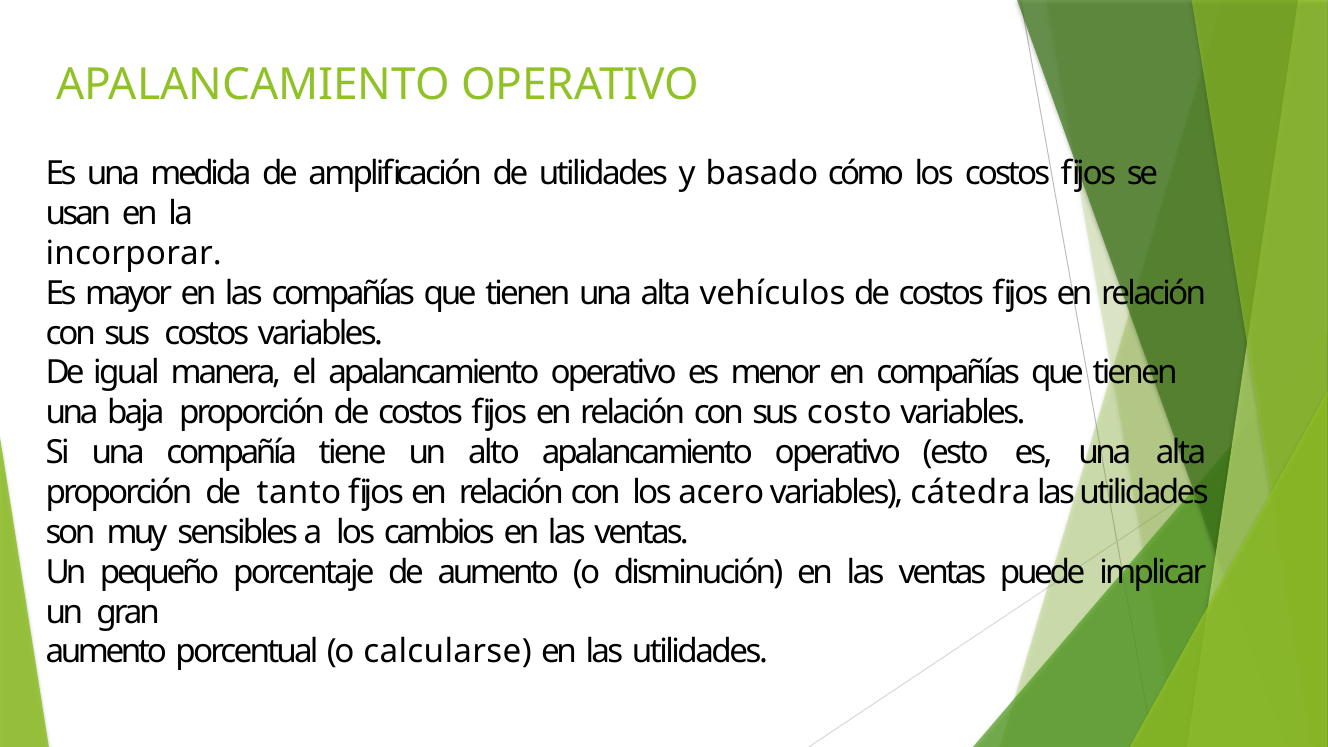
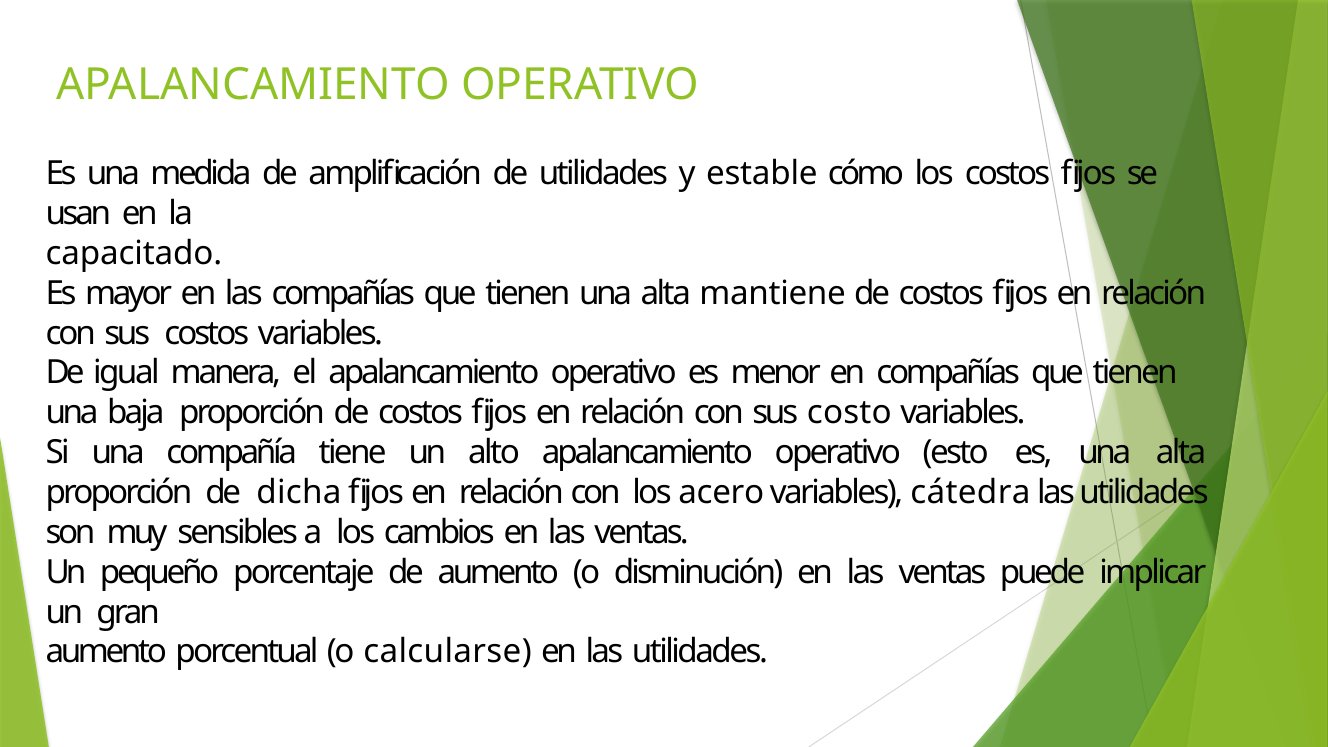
basado: basado -> estable (762, 174)
incorporar: incorporar -> capacitado (134, 253)
vehículos: vehículos -> mantiene (773, 293)
tanto: tanto -> dicha (299, 492)
